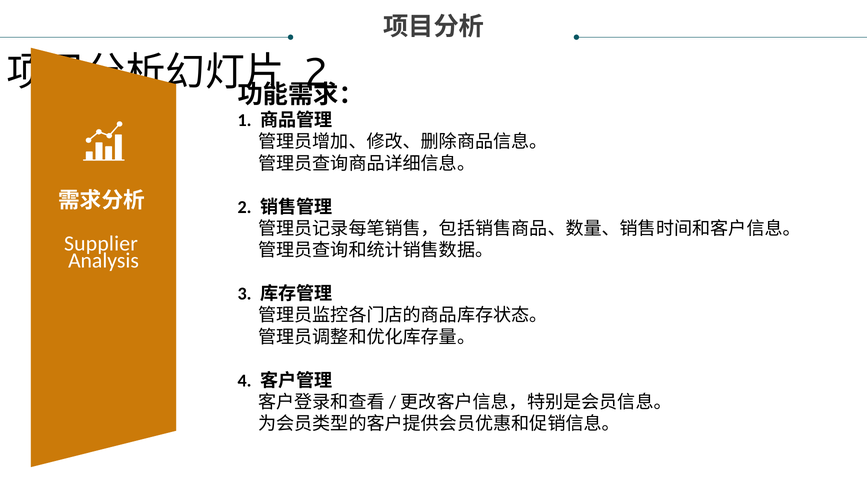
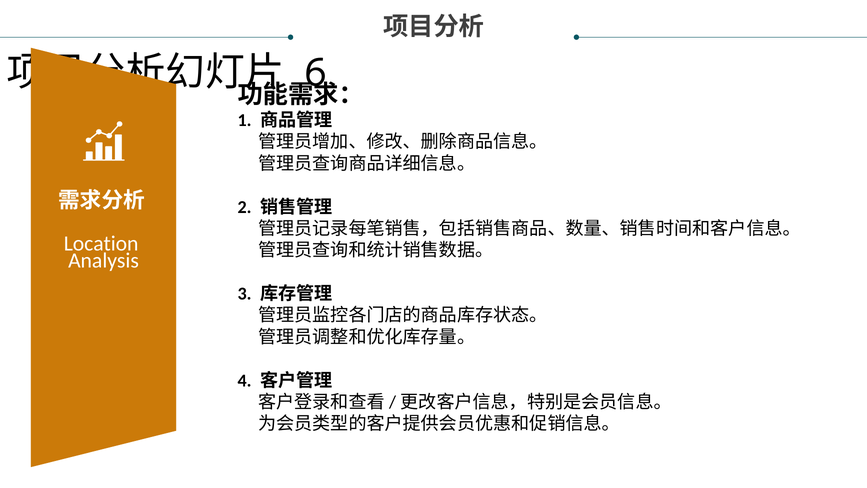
2: 2 -> 6 (316, 73)
Supplier: Supplier -> Location (101, 243)
